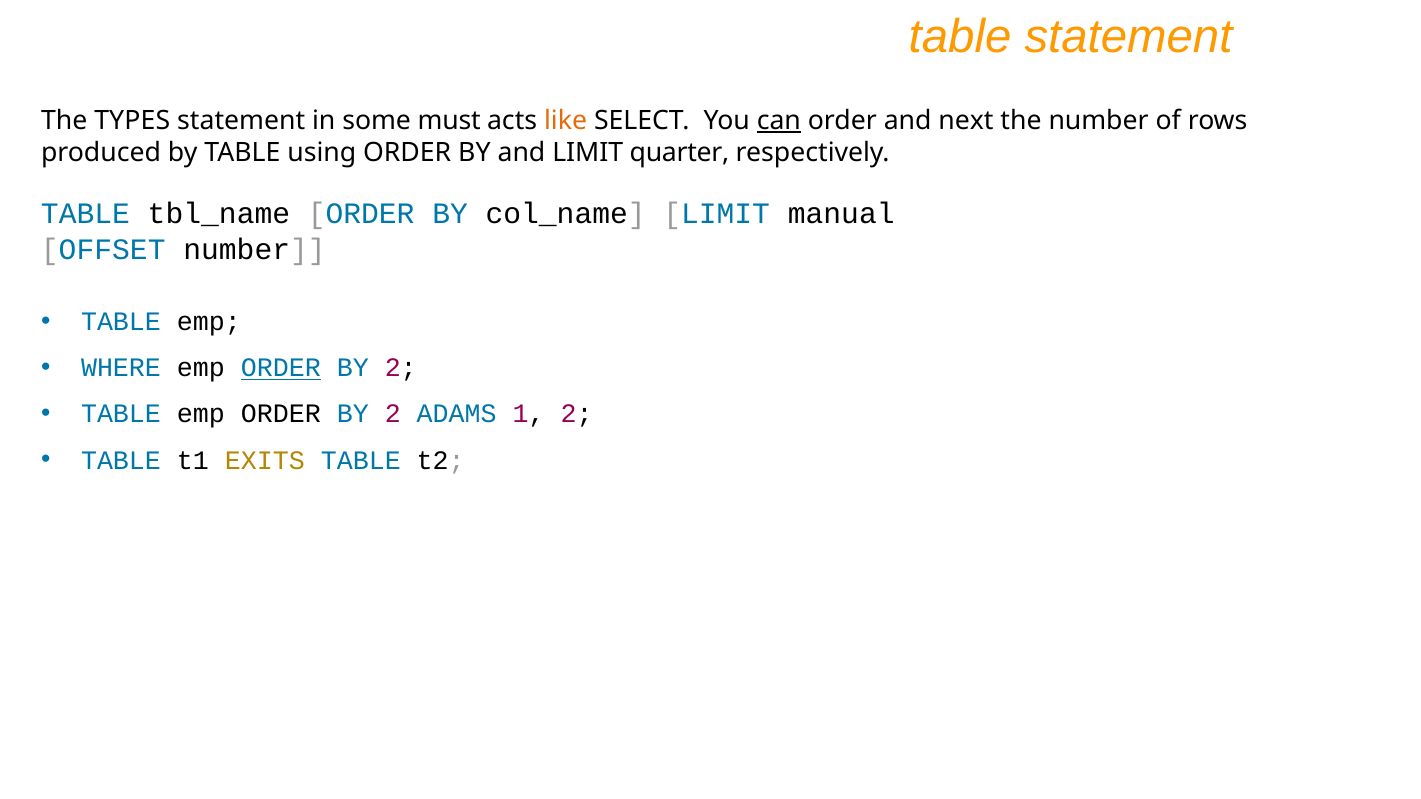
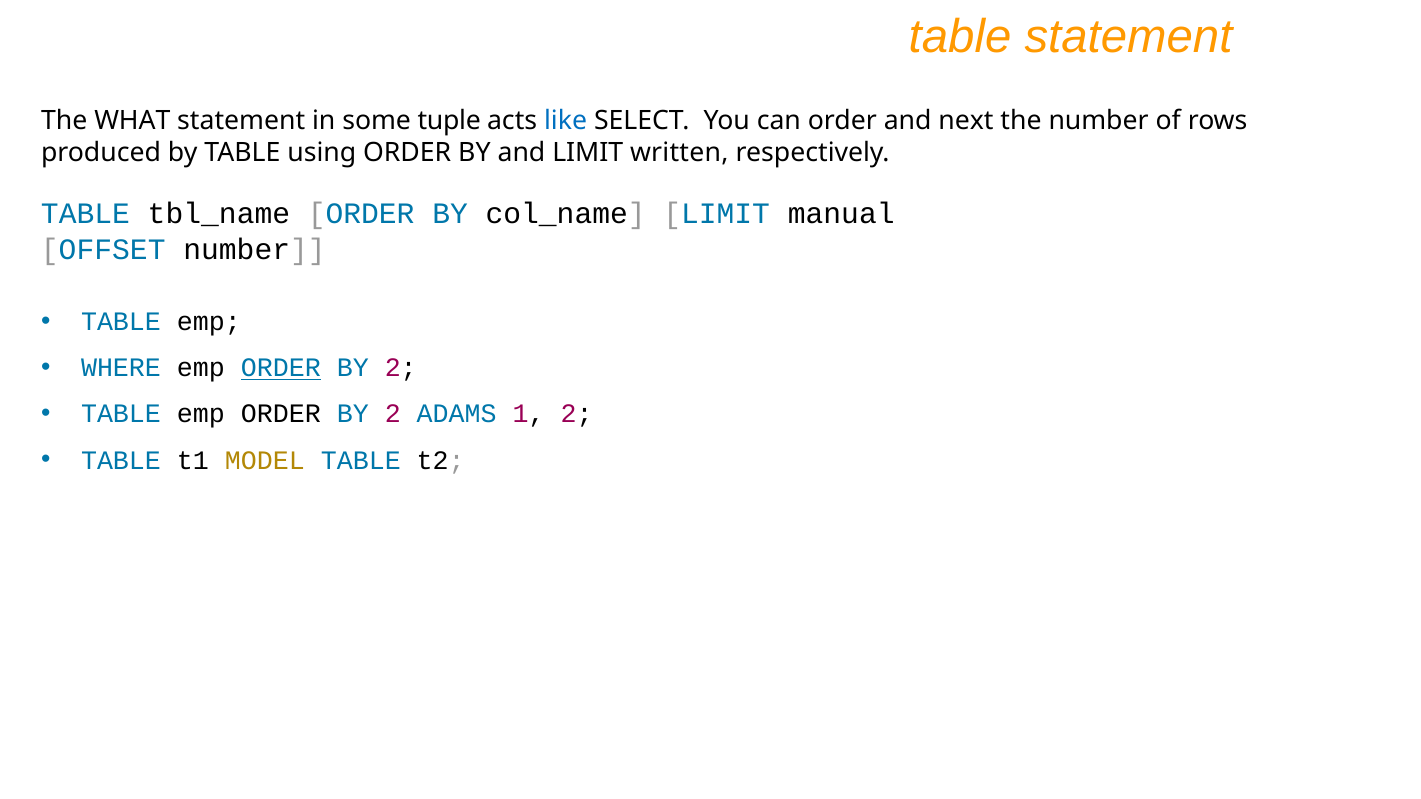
TYPES: TYPES -> WHAT (132, 121)
must: must -> tuple (449, 121)
like colour: orange -> blue (566, 121)
can underline: present -> none (779, 121)
quarter: quarter -> written (679, 153)
EXITS: EXITS -> MODEL (265, 460)
